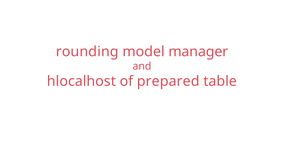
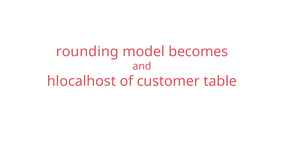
manager: manager -> becomes (198, 52)
prepared: prepared -> customer (168, 82)
